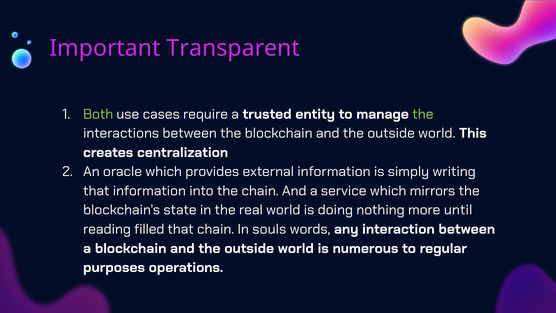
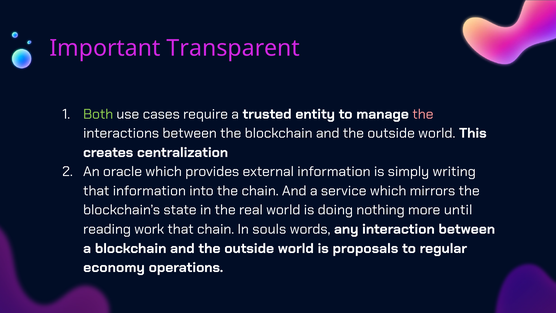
the colour: light green -> pink (423, 114)
filled: filled -> work (149, 229)
numerous: numerous -> proposals (365, 248)
purposes: purposes -> economy (114, 267)
